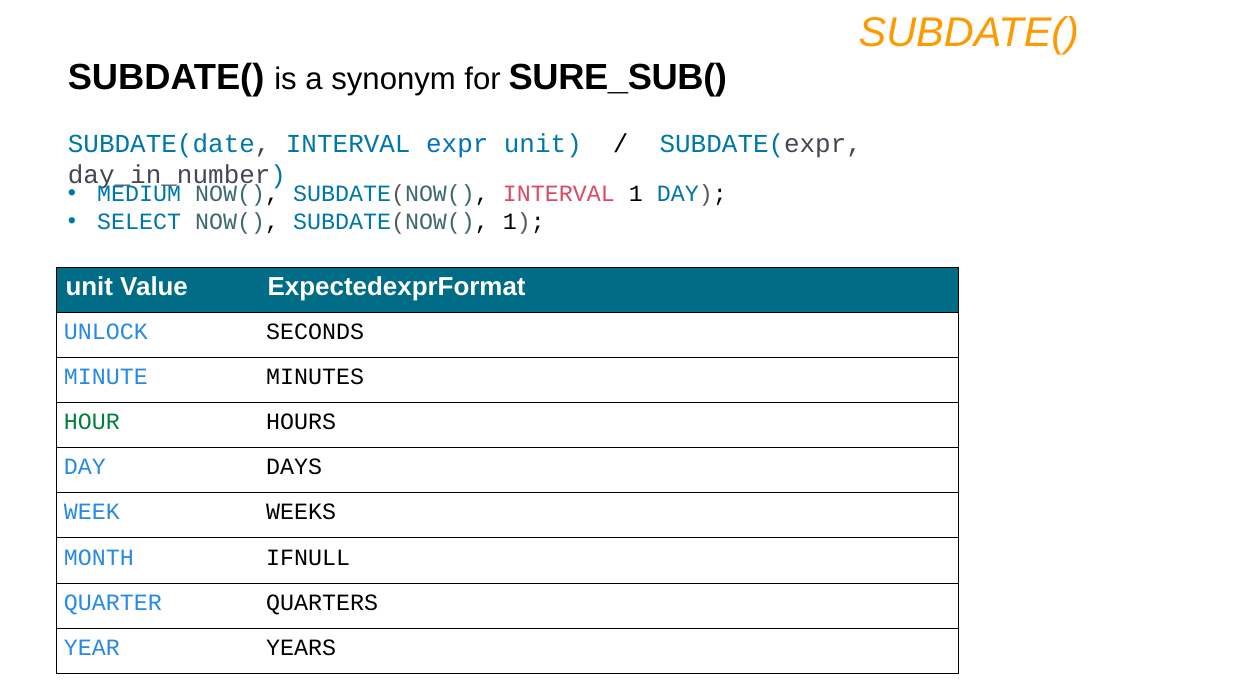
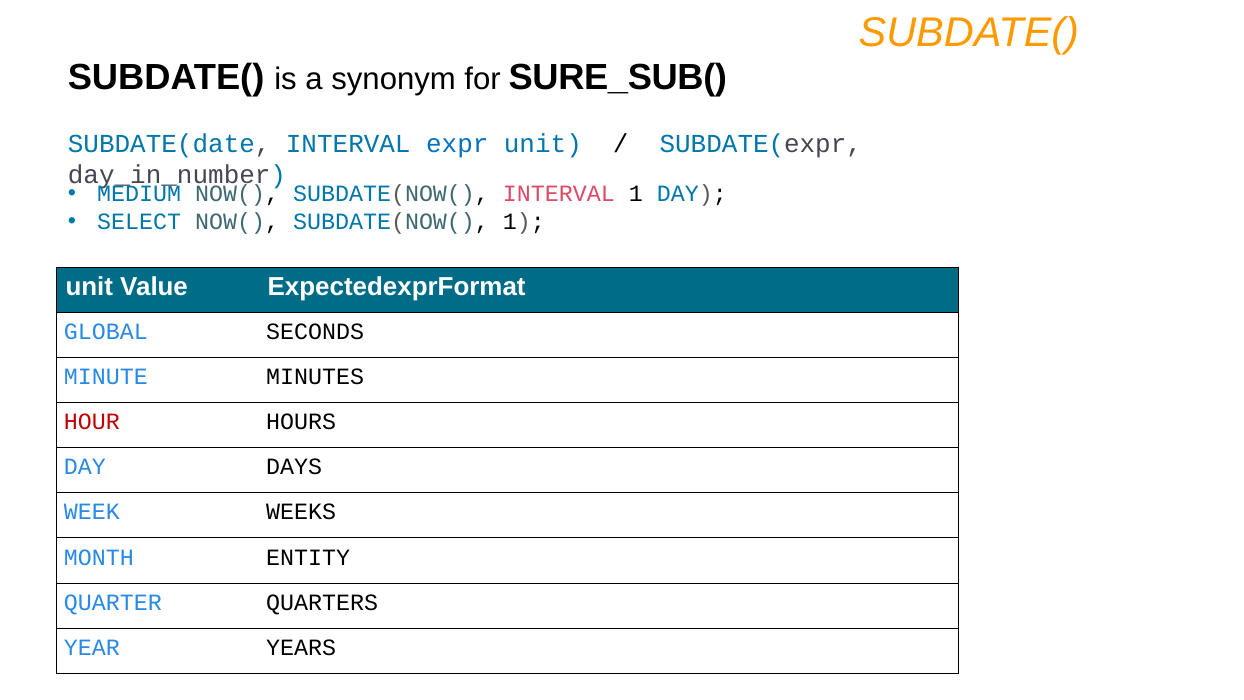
UNLOCK: UNLOCK -> GLOBAL (106, 332)
HOUR colour: green -> red (92, 422)
IFNULL: IFNULL -> ENTITY (308, 557)
